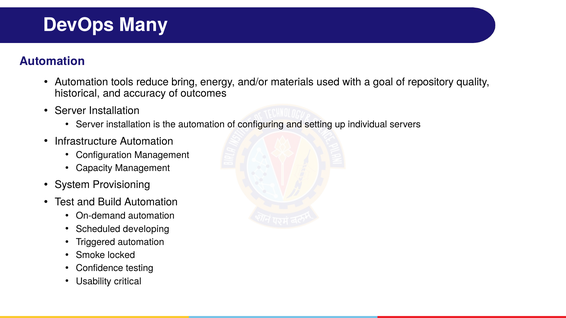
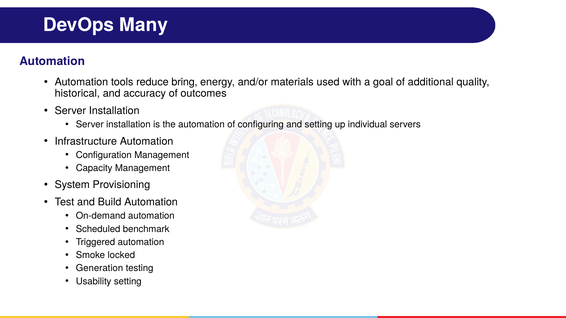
repository: repository -> additional (431, 82)
developing: developing -> benchmark (146, 229)
Confidence: Confidence -> Generation (100, 268)
Usability critical: critical -> setting (128, 282)
